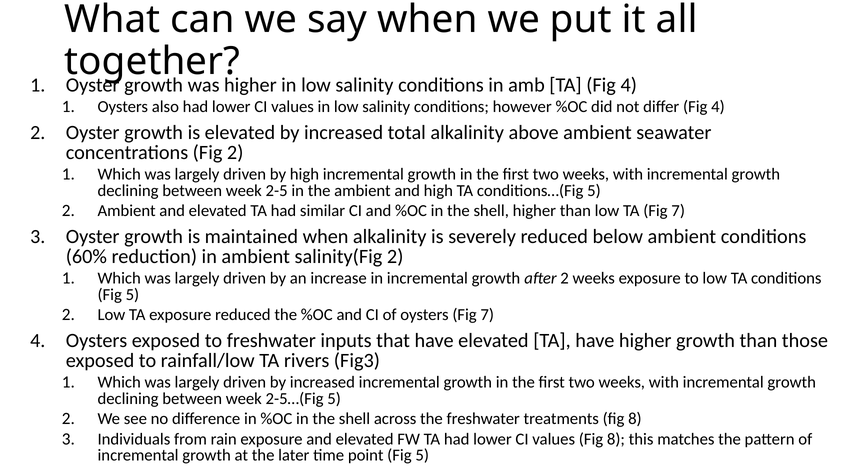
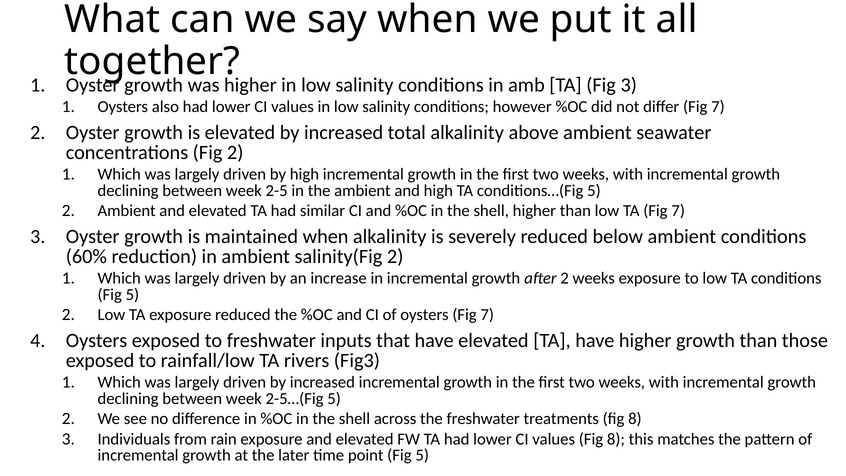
TA Fig 4: 4 -> 3 (629, 85)
differ Fig 4: 4 -> 7 (718, 107)
